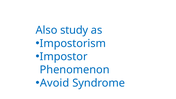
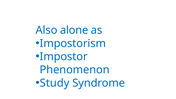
study: study -> alone (74, 30)
Avoid: Avoid -> Study (55, 83)
